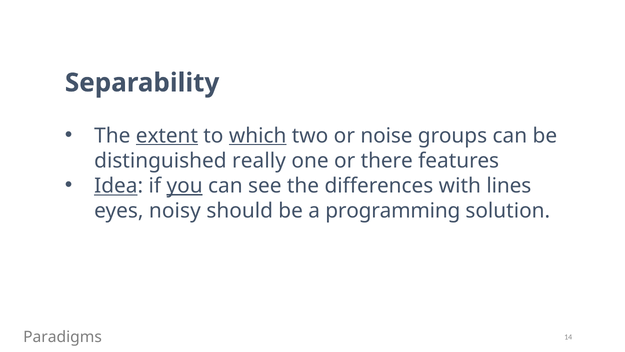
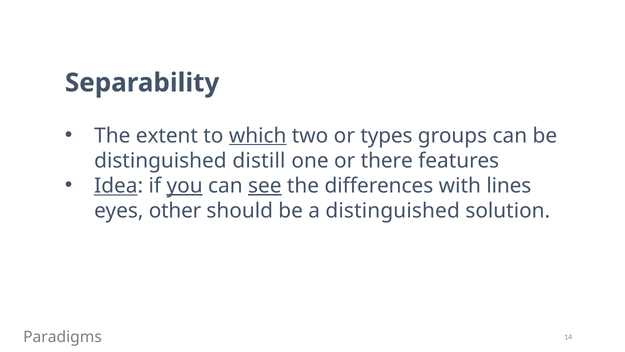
extent underline: present -> none (167, 135)
noise: noise -> types (386, 135)
really: really -> distill (259, 160)
see underline: none -> present (265, 185)
noisy: noisy -> other (175, 210)
a programming: programming -> distinguished (393, 210)
